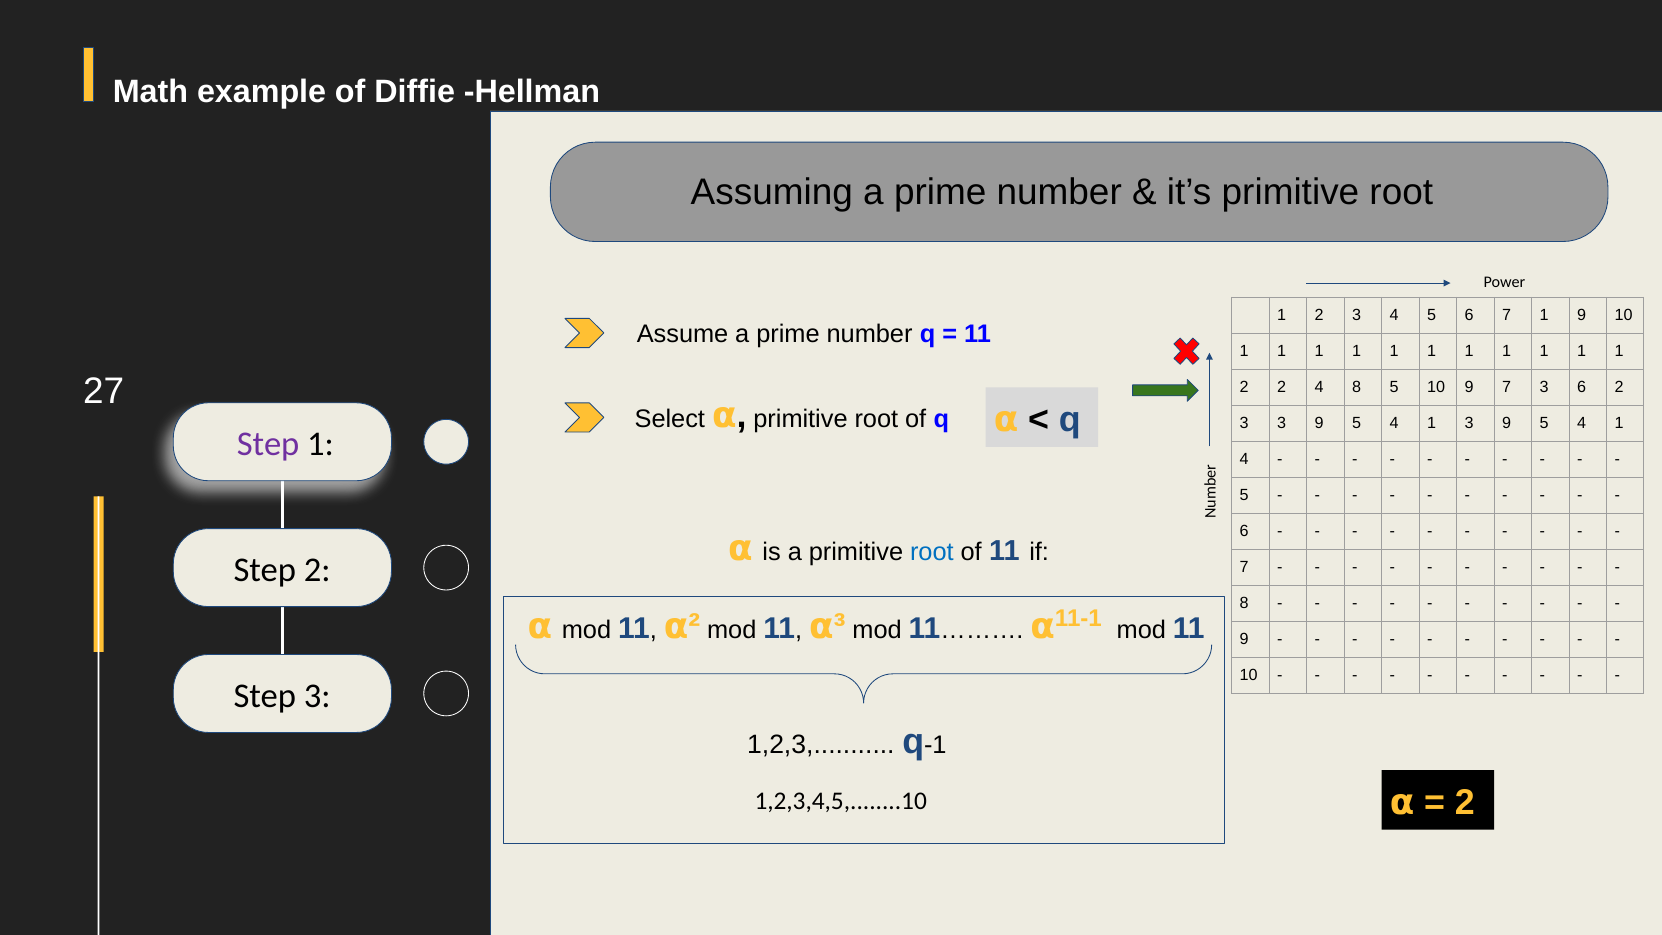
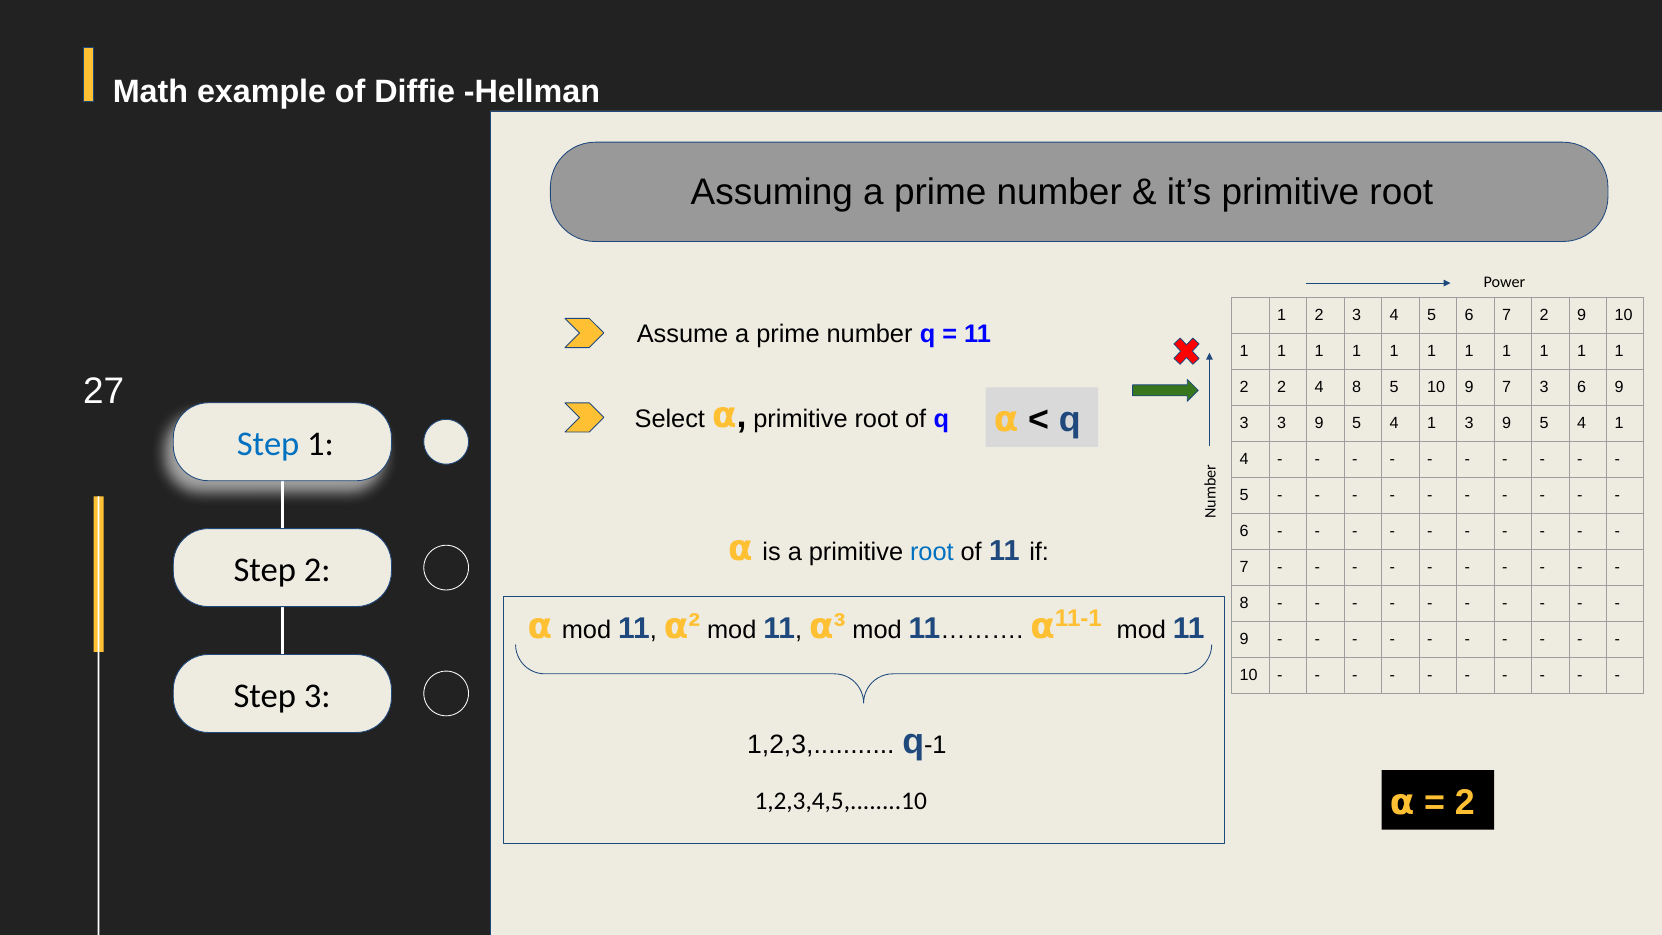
7 1: 1 -> 2 (1544, 315)
6 2: 2 -> 9 (1619, 387)
Step colour: purple -> blue (268, 444)
